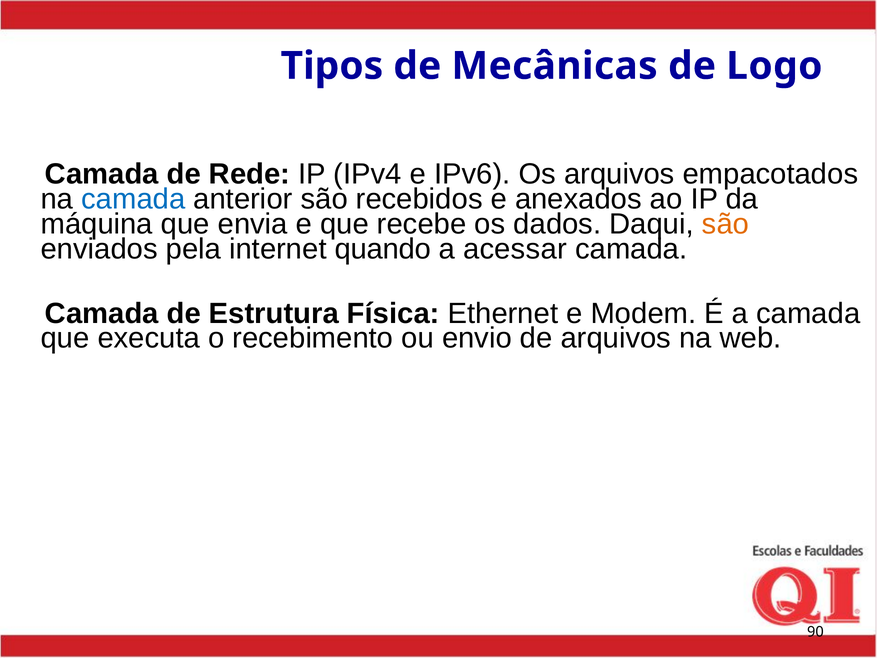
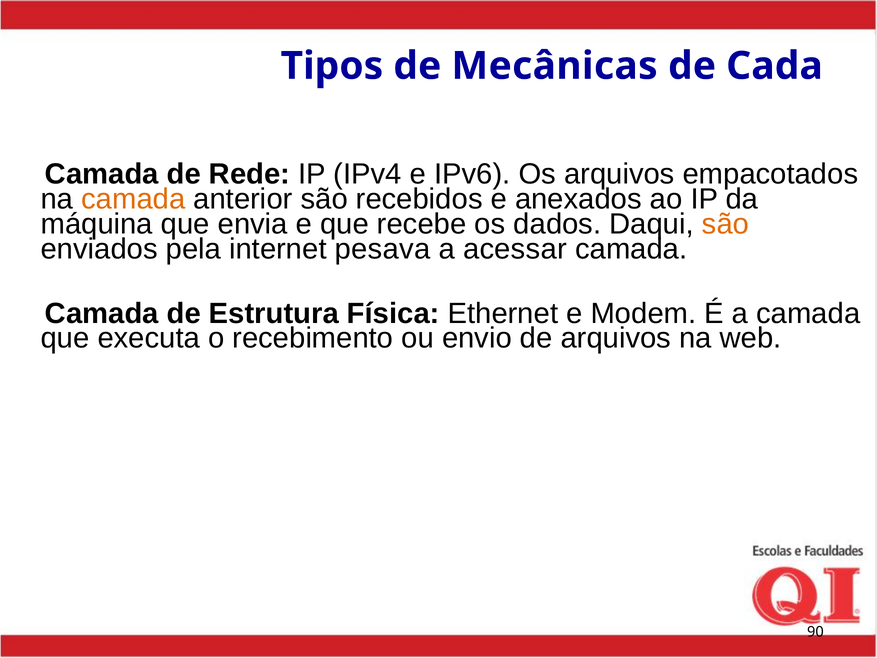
Logo: Logo -> Cada (774, 66)
camada colour: blue -> orange (133, 199)
quando: quando -> pesava (383, 249)
